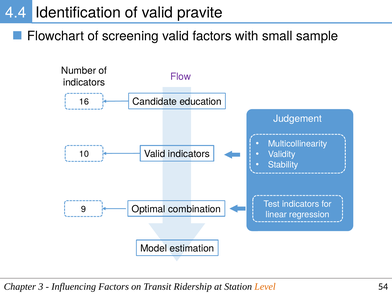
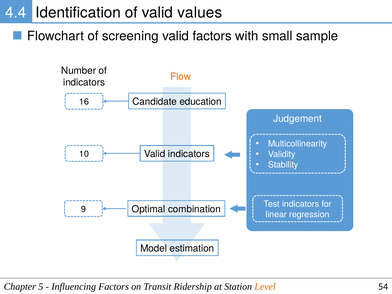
pravite: pravite -> values (200, 13)
Flow colour: purple -> orange (181, 77)
3: 3 -> 5 (41, 287)
